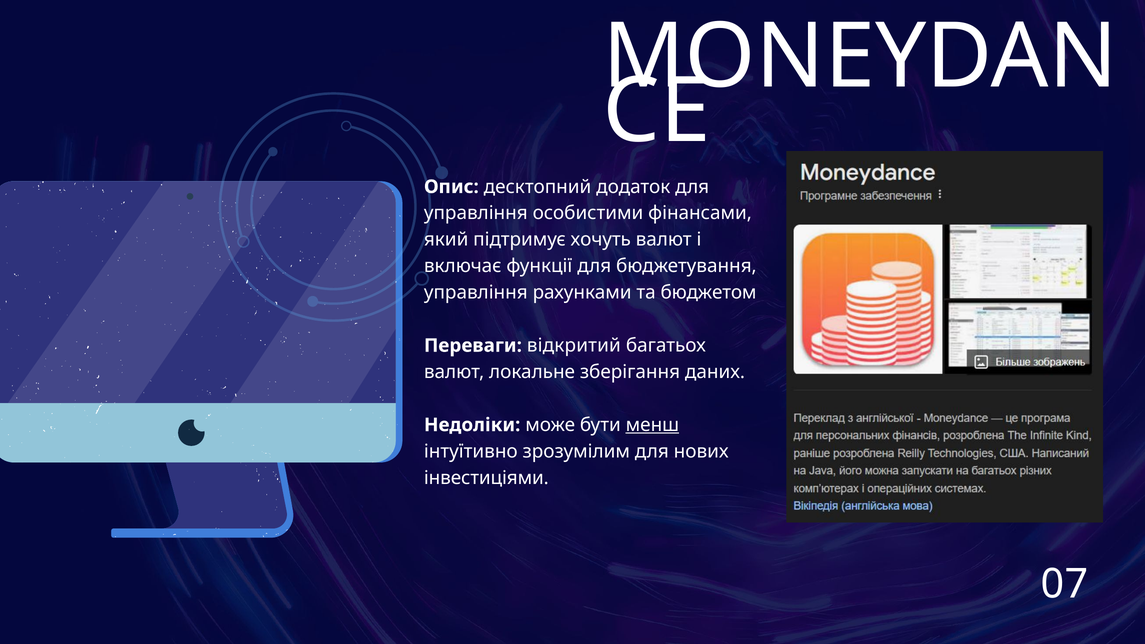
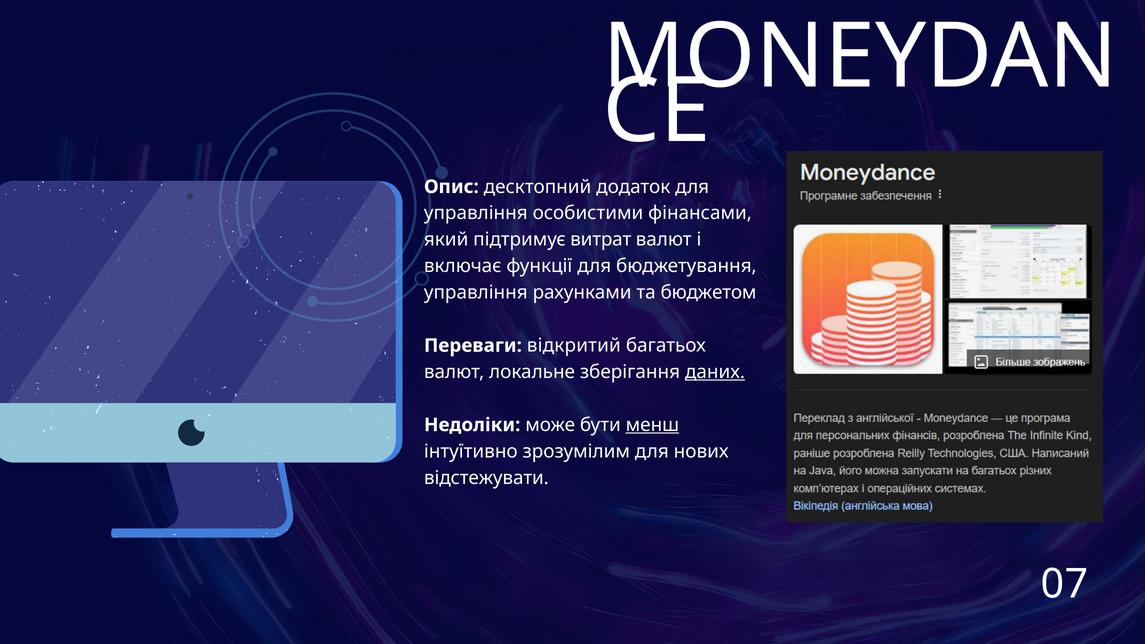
хочуть: хочуть -> витрат (601, 240)
даних underline: none -> present (715, 372)
інвестиціями: інвестиціями -> відстежувати (486, 478)
